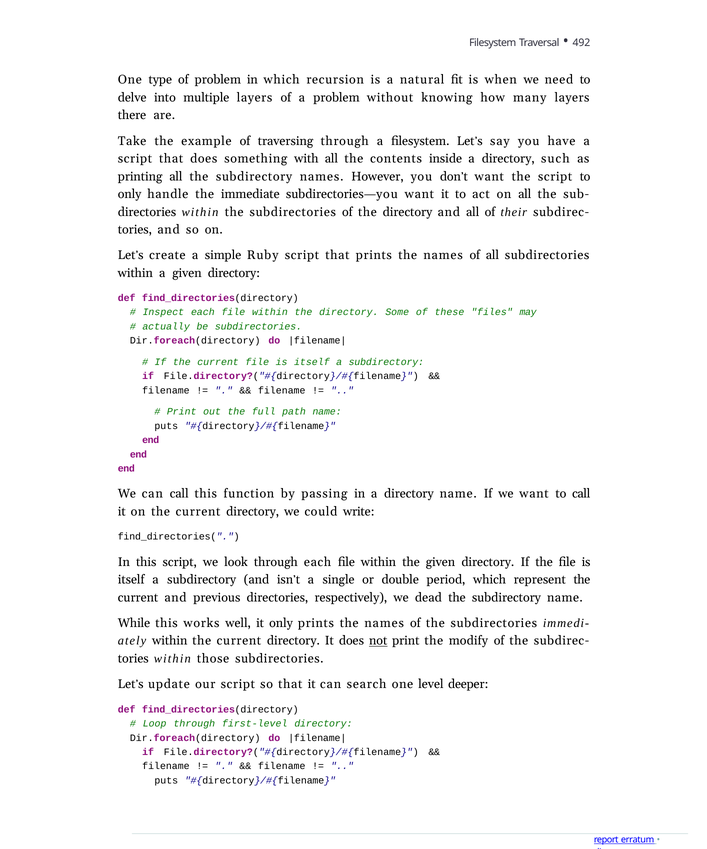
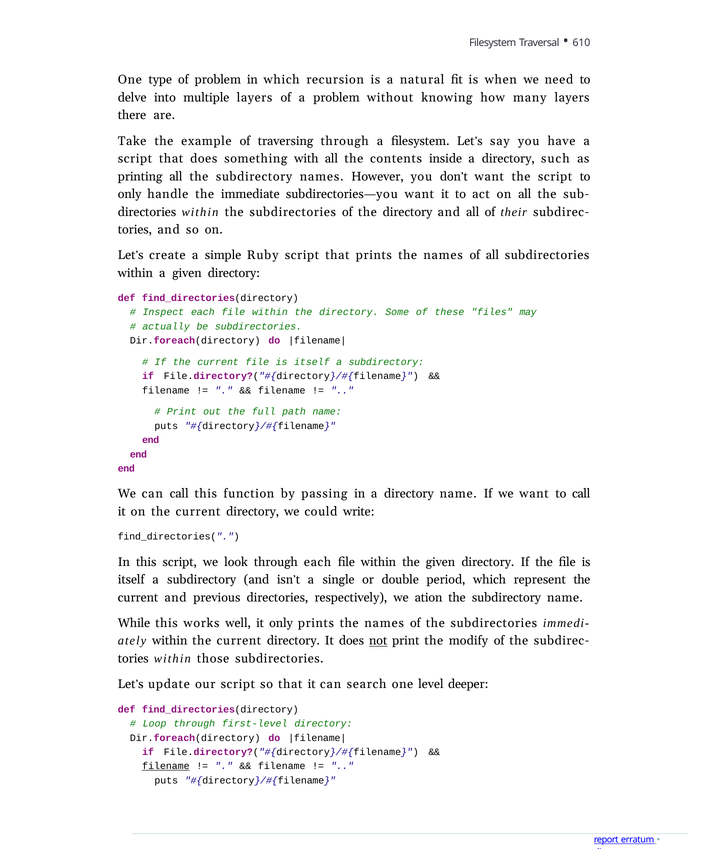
492: 492 -> 610 (581, 43)
dead: dead -> ation (429, 597)
filename underline: none -> present (166, 766)
